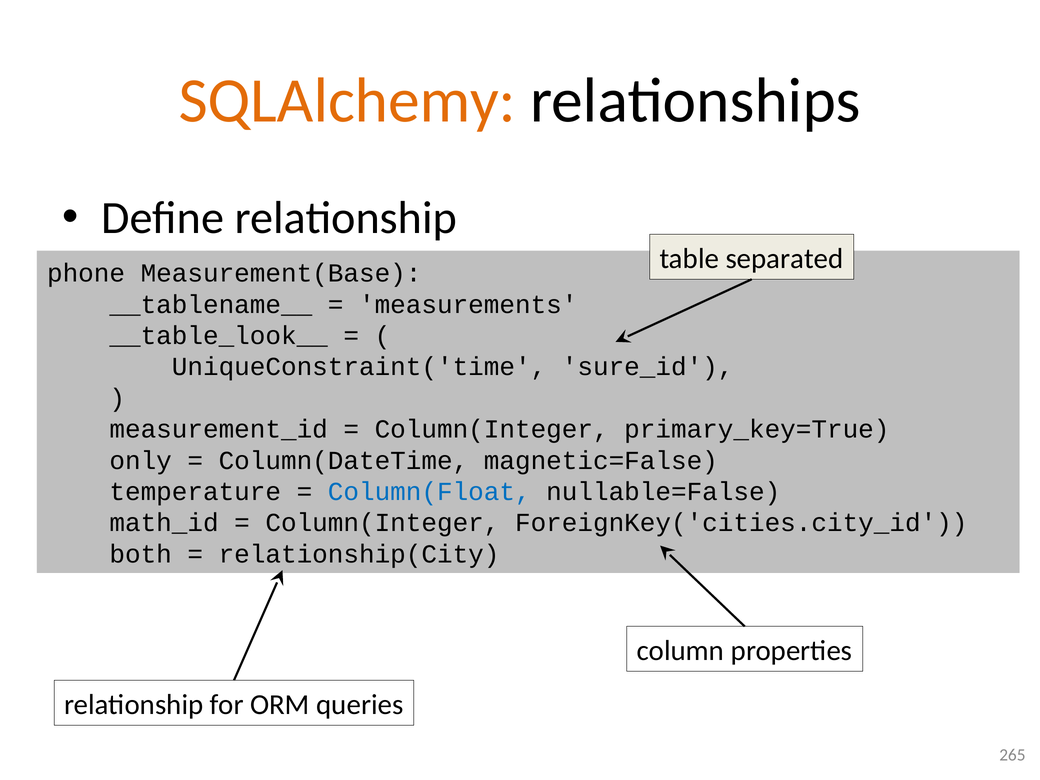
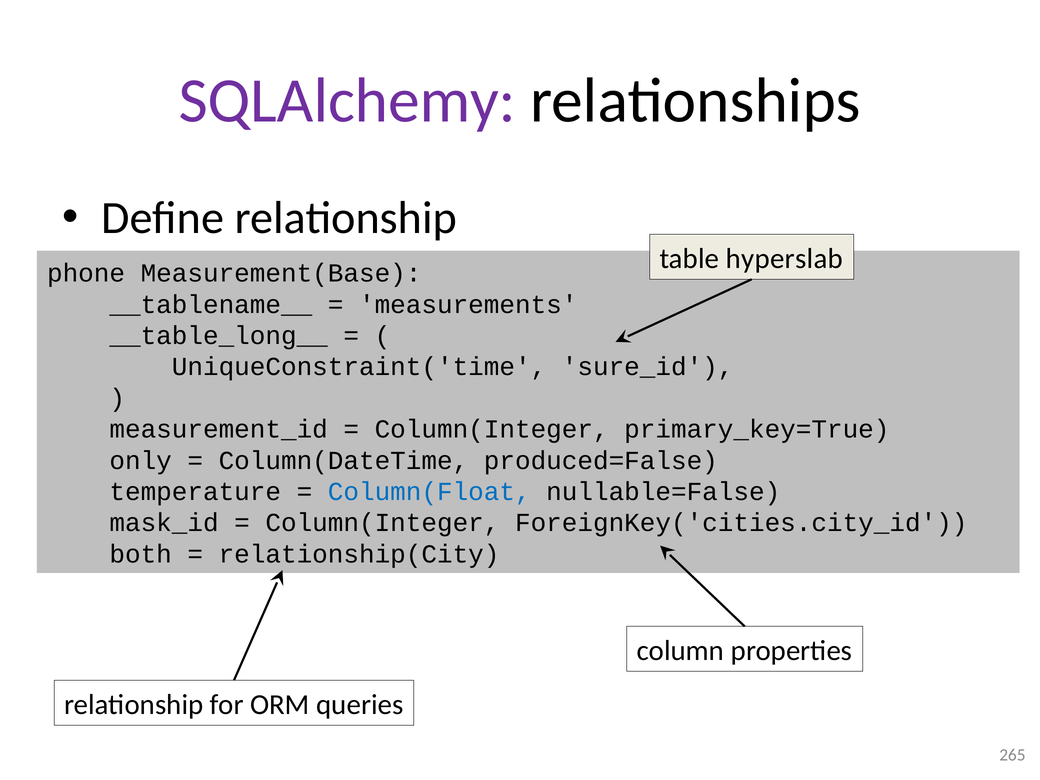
SQLAlchemy colour: orange -> purple (347, 101)
separated: separated -> hyperslab (784, 259)
__table_look__: __table_look__ -> __table_long__ (219, 336)
magnetic=False: magnetic=False -> produced=False (601, 460)
math_id: math_id -> mask_id (164, 523)
